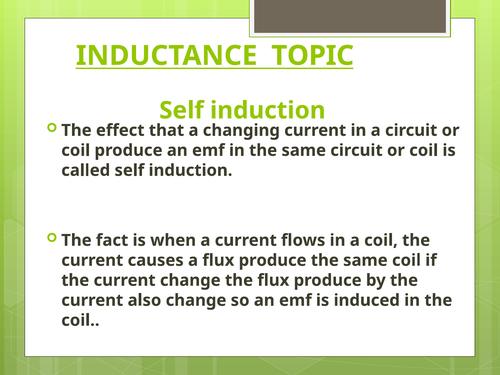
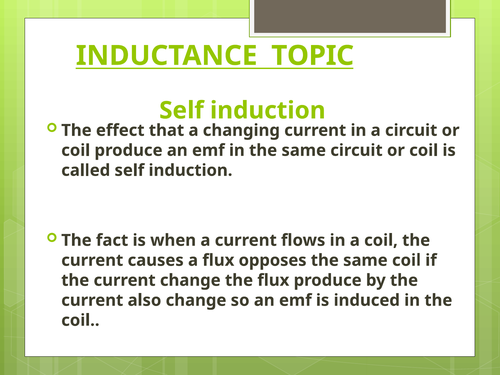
a flux produce: produce -> opposes (273, 260)
